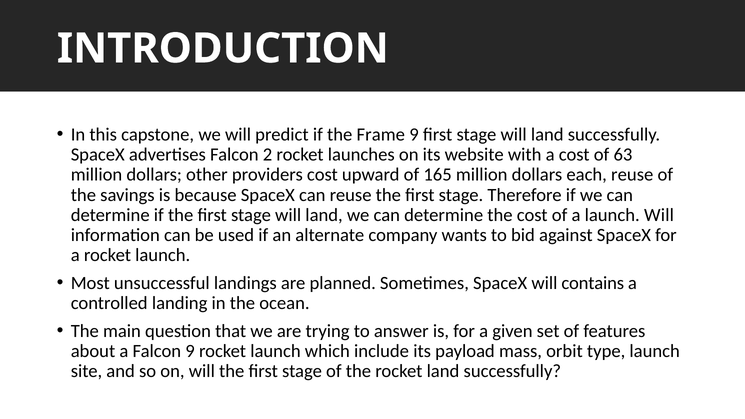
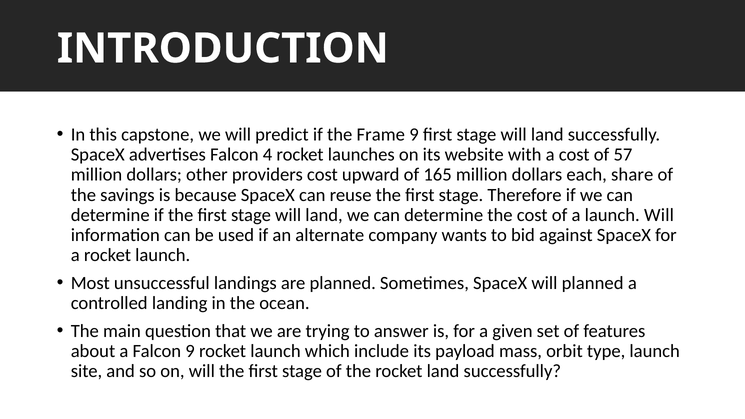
2: 2 -> 4 (268, 155)
63: 63 -> 57 (623, 155)
each reuse: reuse -> share (632, 175)
will contains: contains -> planned (593, 283)
